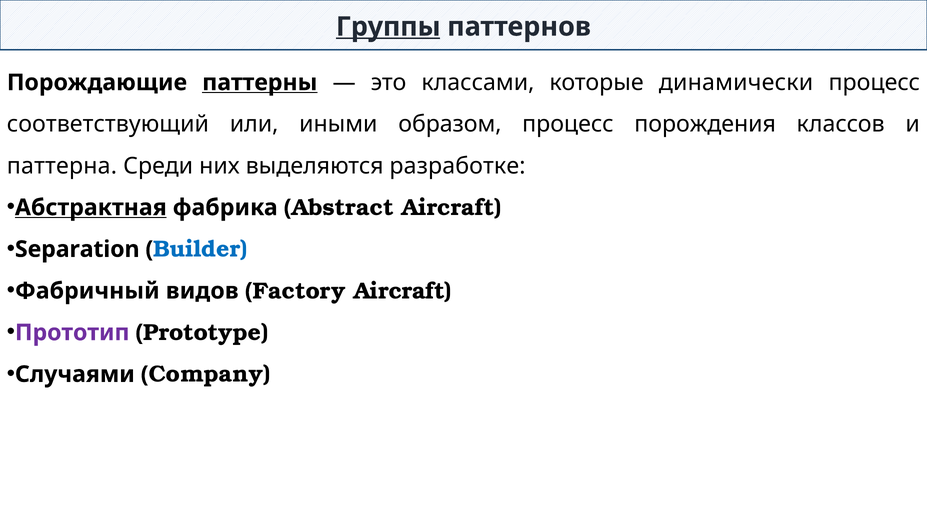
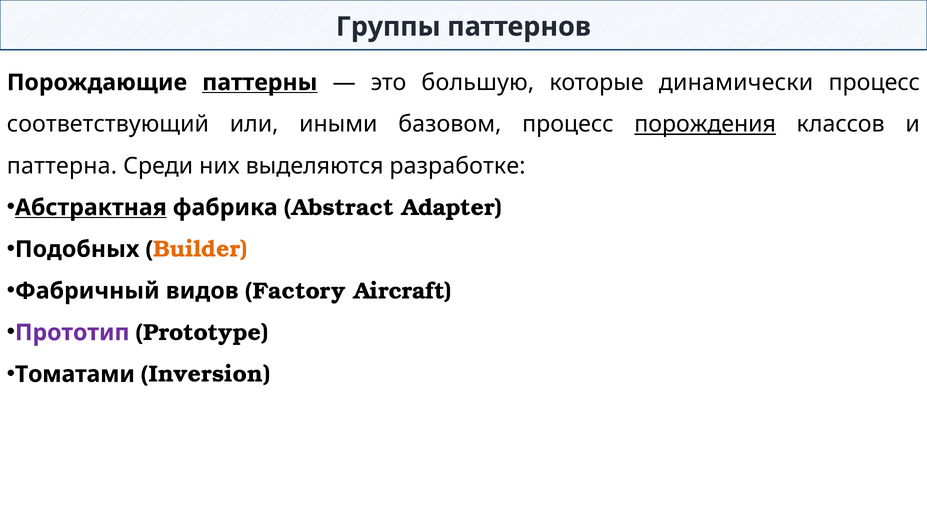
Группы underline: present -> none (388, 27)
классами: классами -> большую (478, 83)
образом: образом -> базовом (450, 124)
порождения underline: none -> present (705, 124)
Abstract Aircraft: Aircraft -> Adapter (452, 208)
Separation: Separation -> Подобных (77, 249)
Builder colour: blue -> orange (201, 249)
Случаями: Случаями -> Томатами (75, 375)
Company: Company -> Inversion (210, 375)
